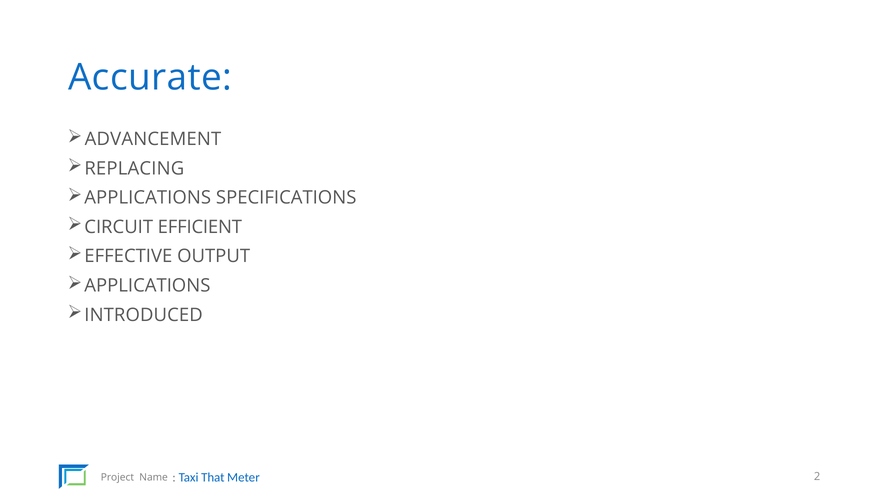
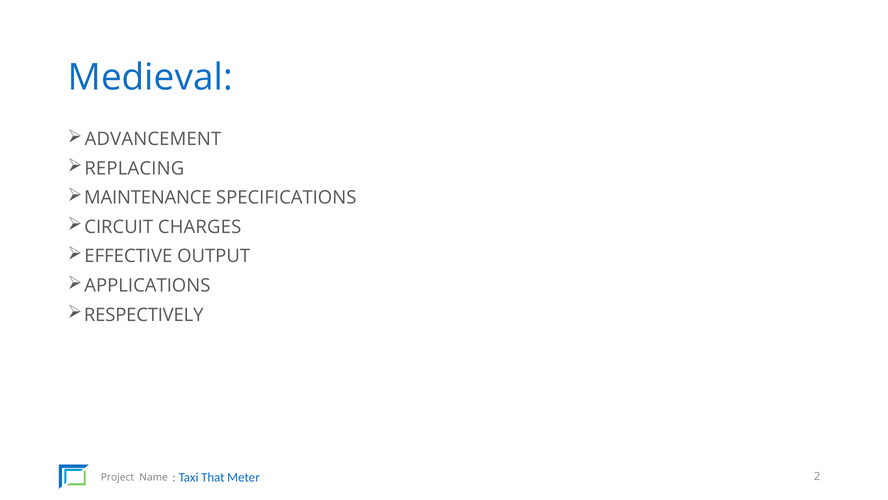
Accurate: Accurate -> Medieval (150, 78)
APPLICATIONS: APPLICATIONS -> MAINTENANCE (148, 198)
EFFICIENT: EFFICIENT -> CHARGES (200, 227)
INTRODUCED: INTRODUCED -> RESPECTIVELY (144, 315)
